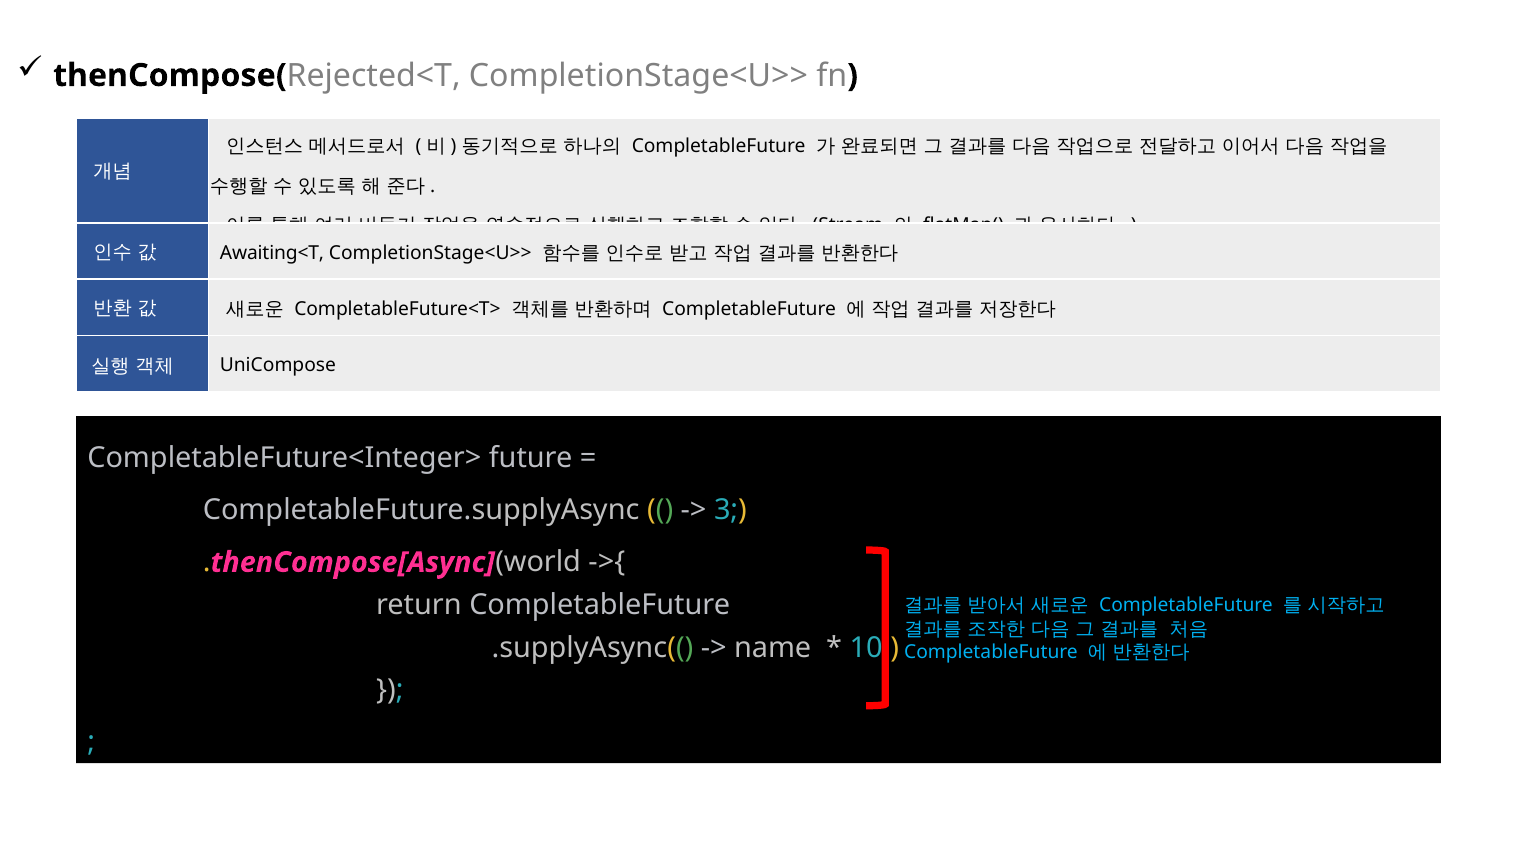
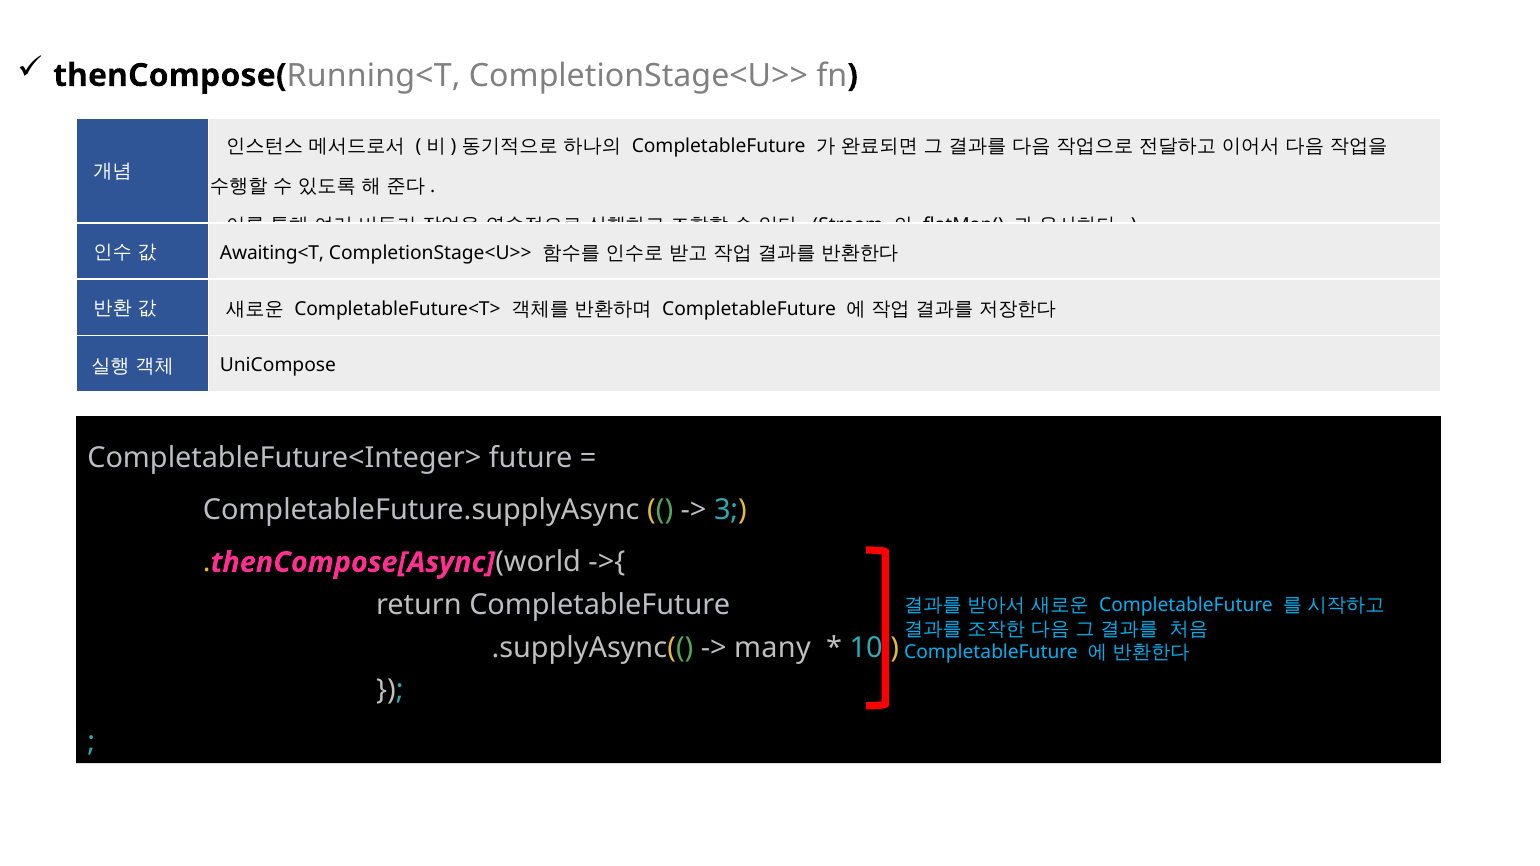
Rejected<T: Rejected<T -> Running<T (374, 75)
name: name -> many (773, 648)
